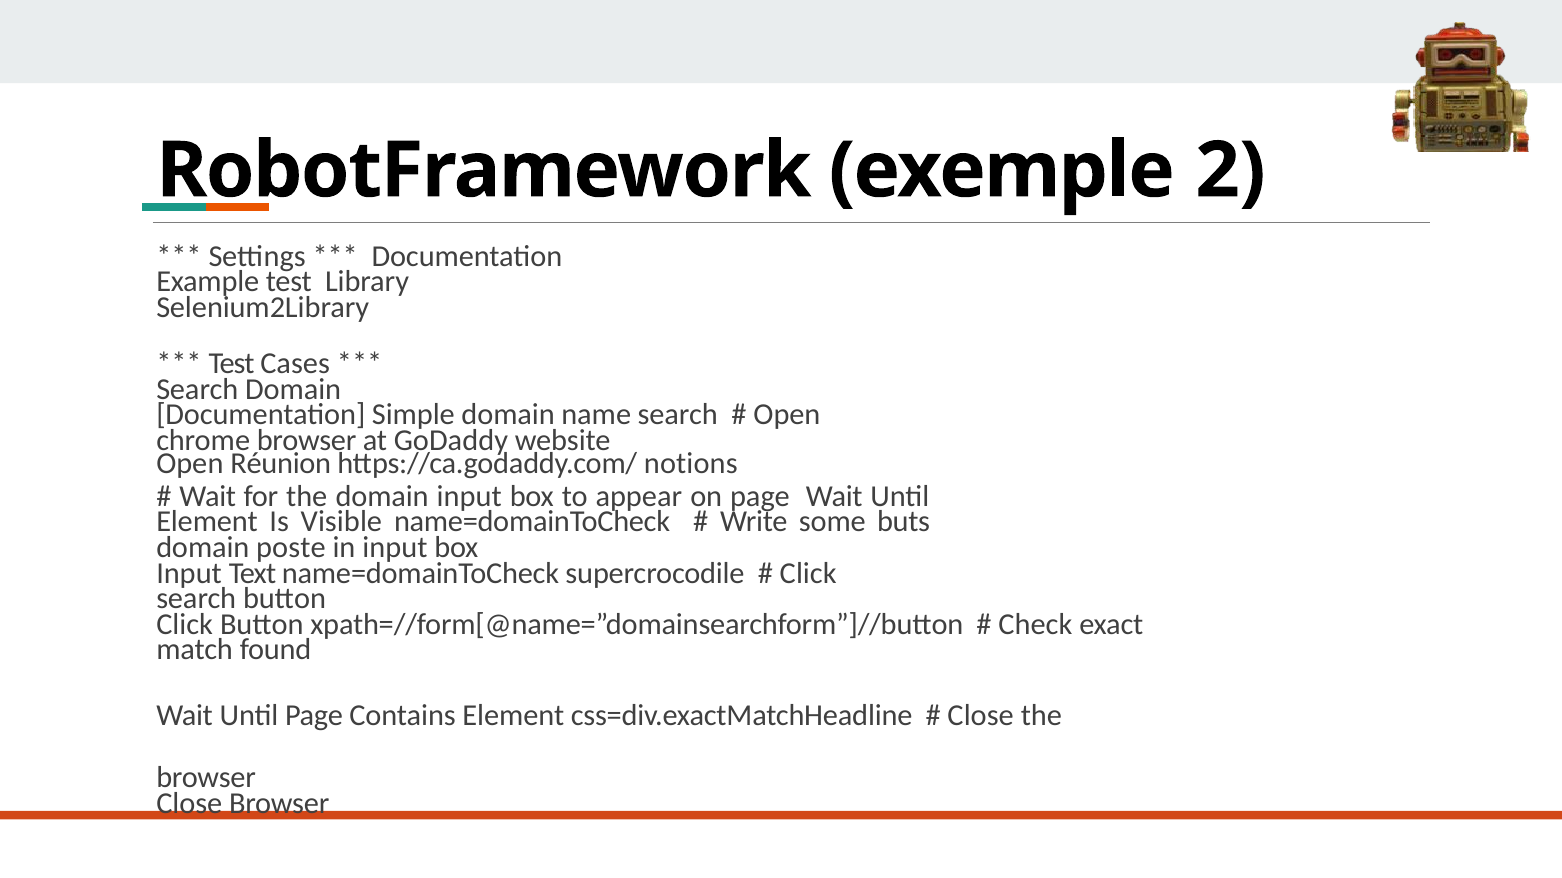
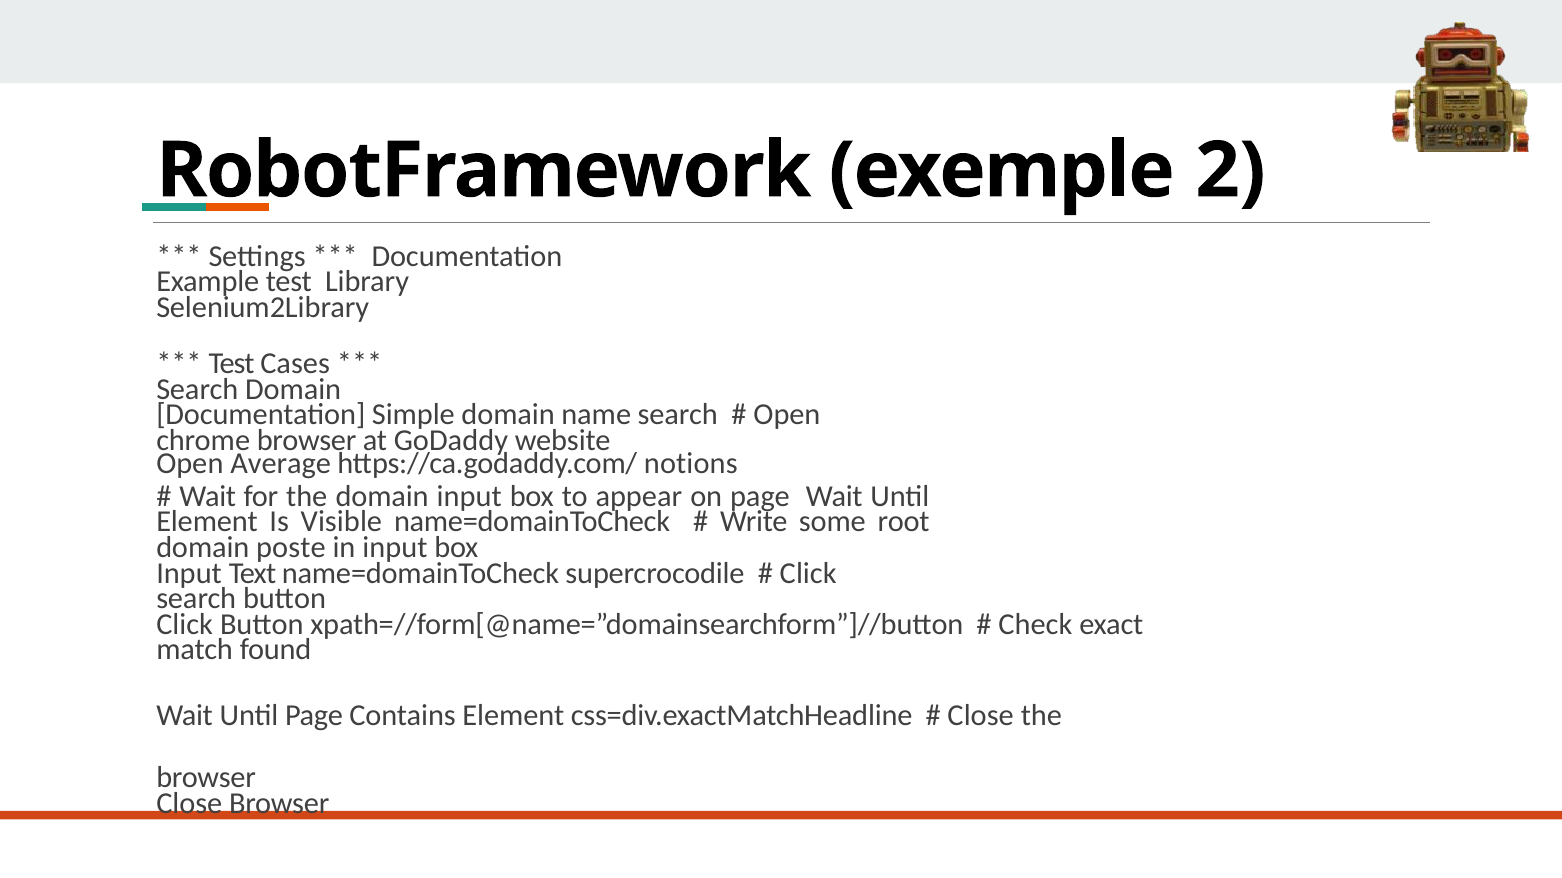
Réunion: Réunion -> Average (281, 464)
buts: buts -> root (904, 522)
